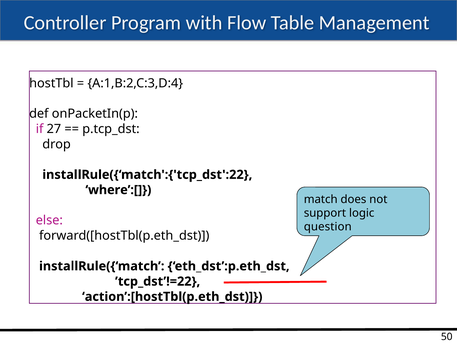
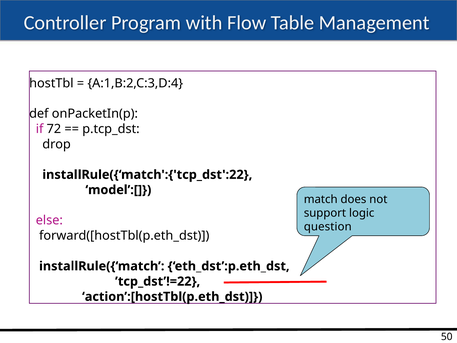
27: 27 -> 72 (54, 129)
where’:[: where’:[ -> model’:[ (118, 190)
